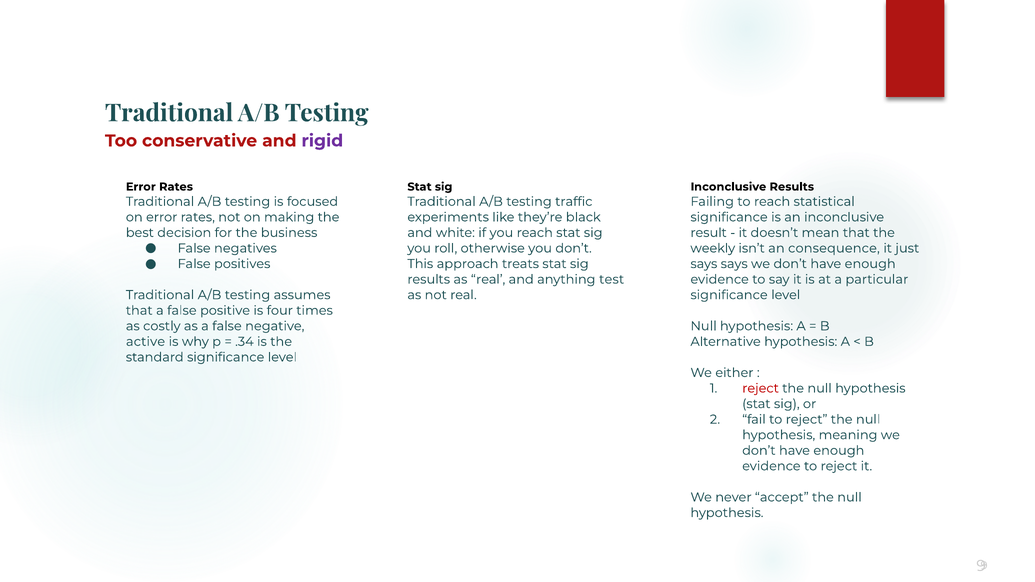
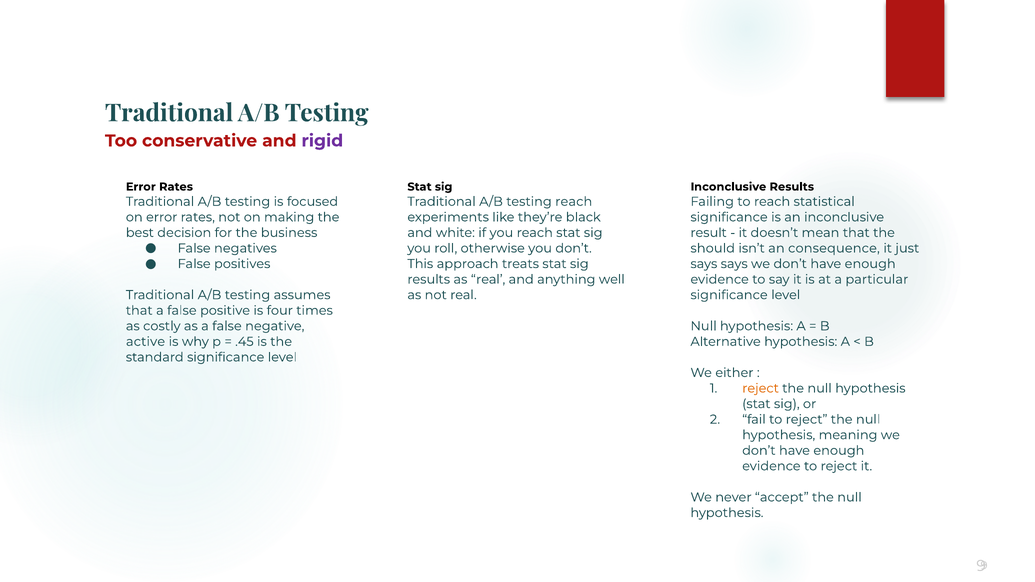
testing traffic: traffic -> reach (574, 202)
weekly: weekly -> should (713, 248)
test: test -> well (612, 279)
.34: .34 -> .45 (244, 342)
reject colour: red -> orange (761, 388)
